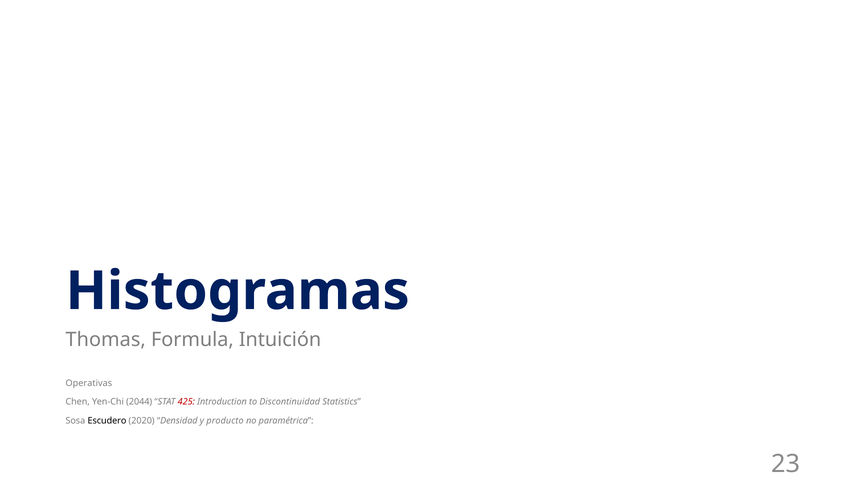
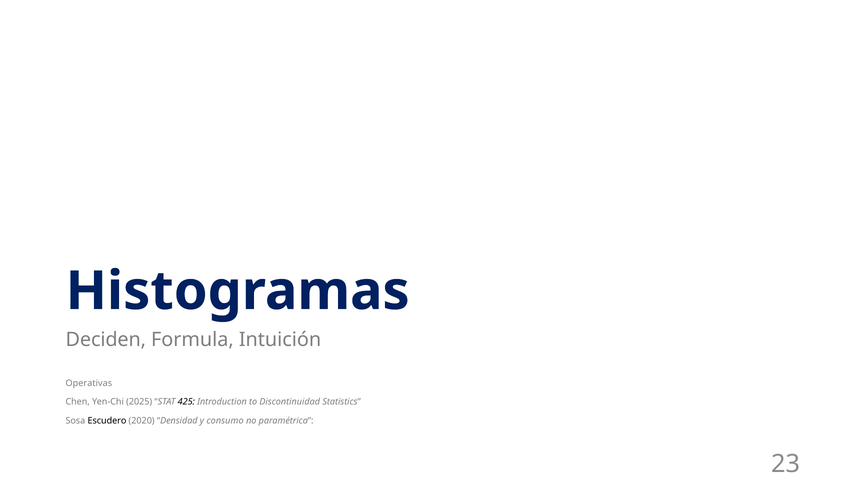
Thomas: Thomas -> Deciden (106, 340)
2044: 2044 -> 2025 (139, 402)
425 colour: red -> black (186, 402)
producto: producto -> consumo (225, 421)
